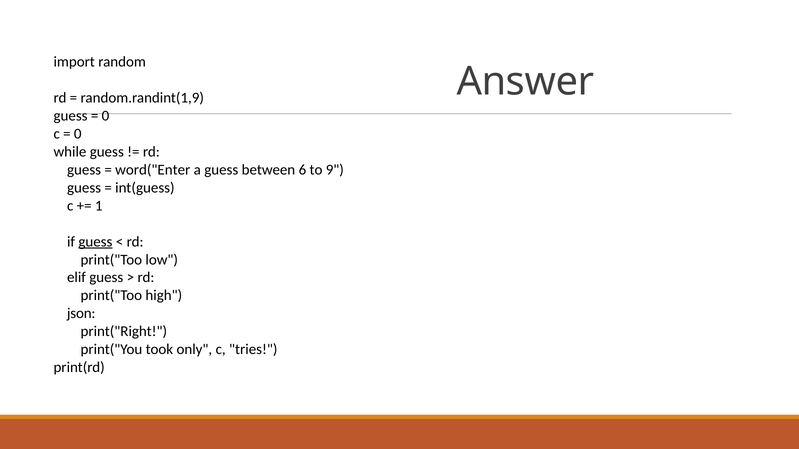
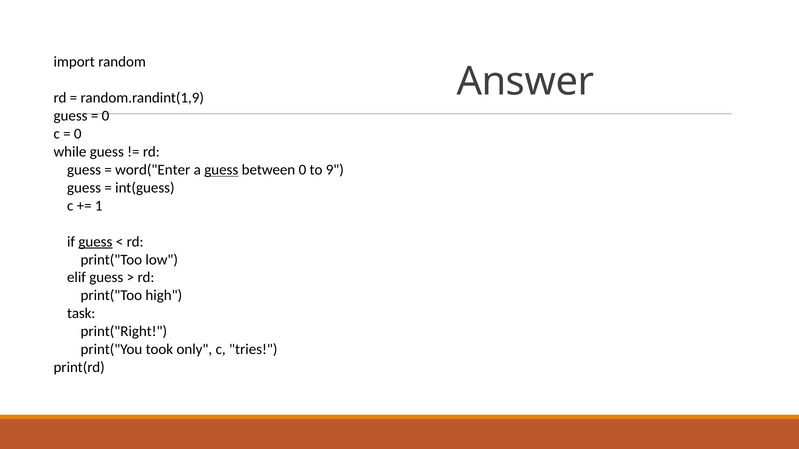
guess underline: none -> present (221, 170)
between 6: 6 -> 0 (302, 170)
json: json -> task (81, 314)
